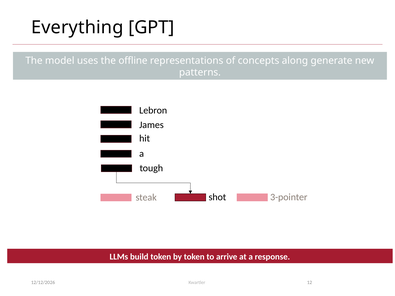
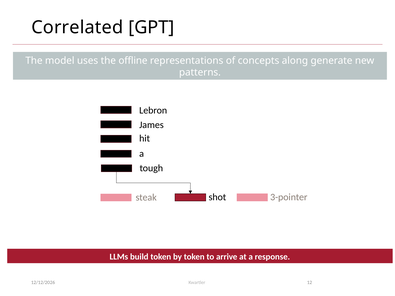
Everything: Everything -> Correlated (77, 27)
